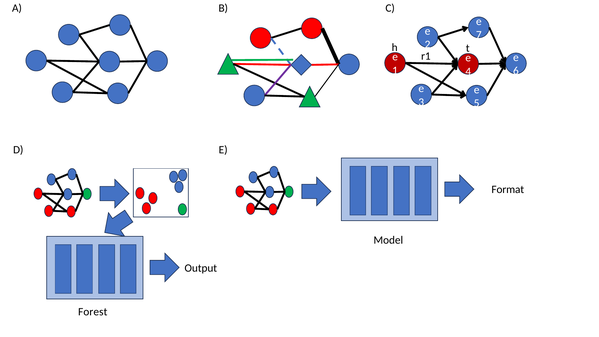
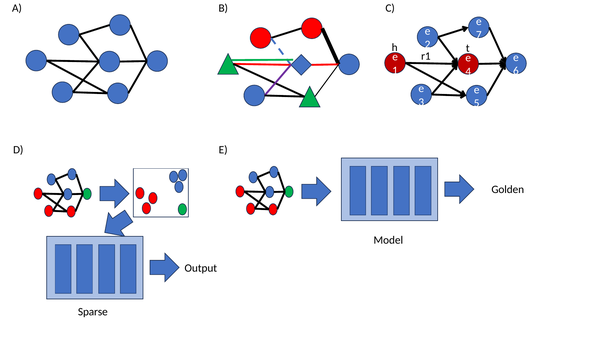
Format: Format -> Golden (508, 190)
Forest: Forest -> Sparse (93, 312)
